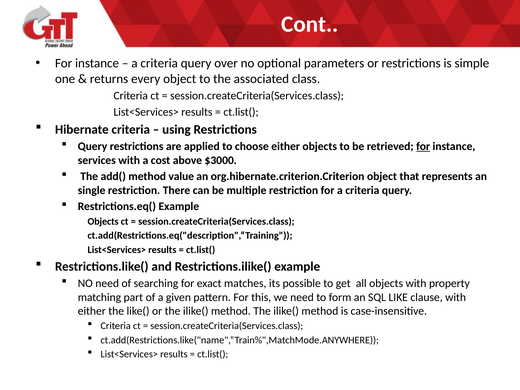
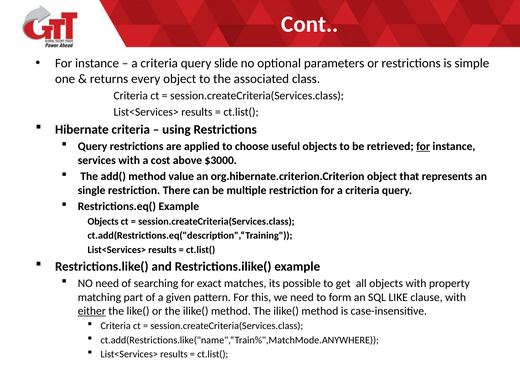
over: over -> slide (226, 63)
choose either: either -> useful (286, 146)
either underline: none -> present (92, 311)
